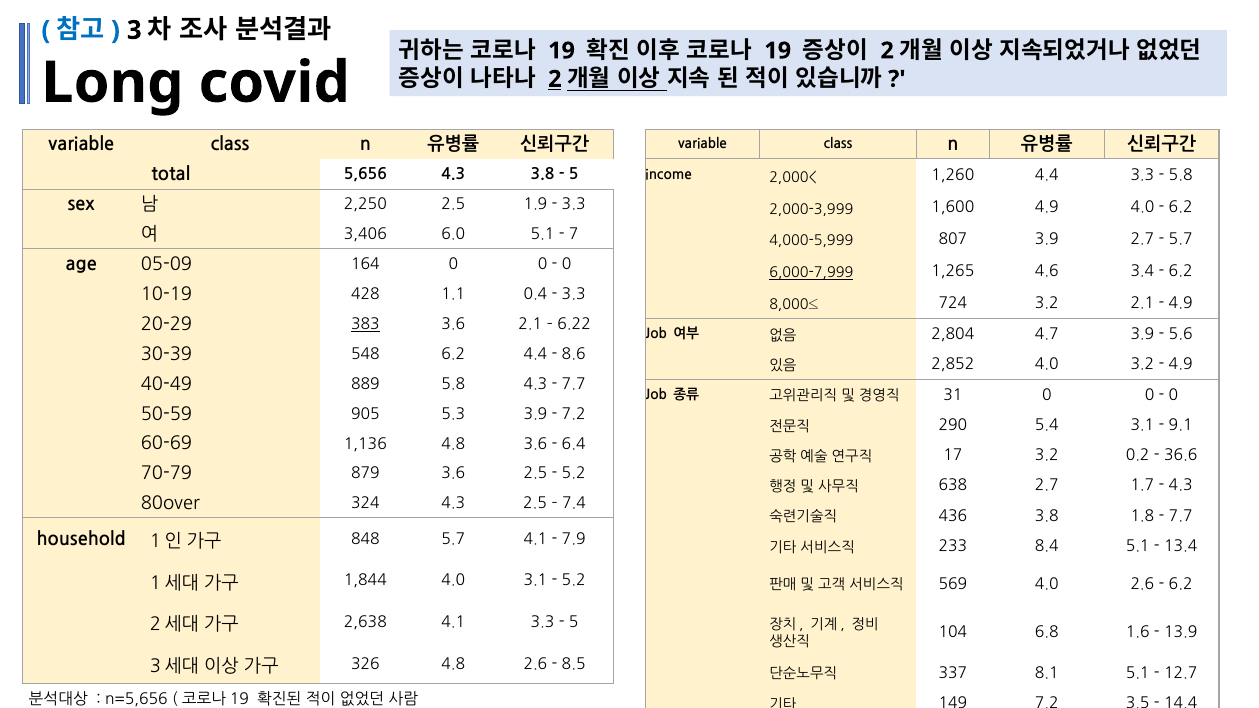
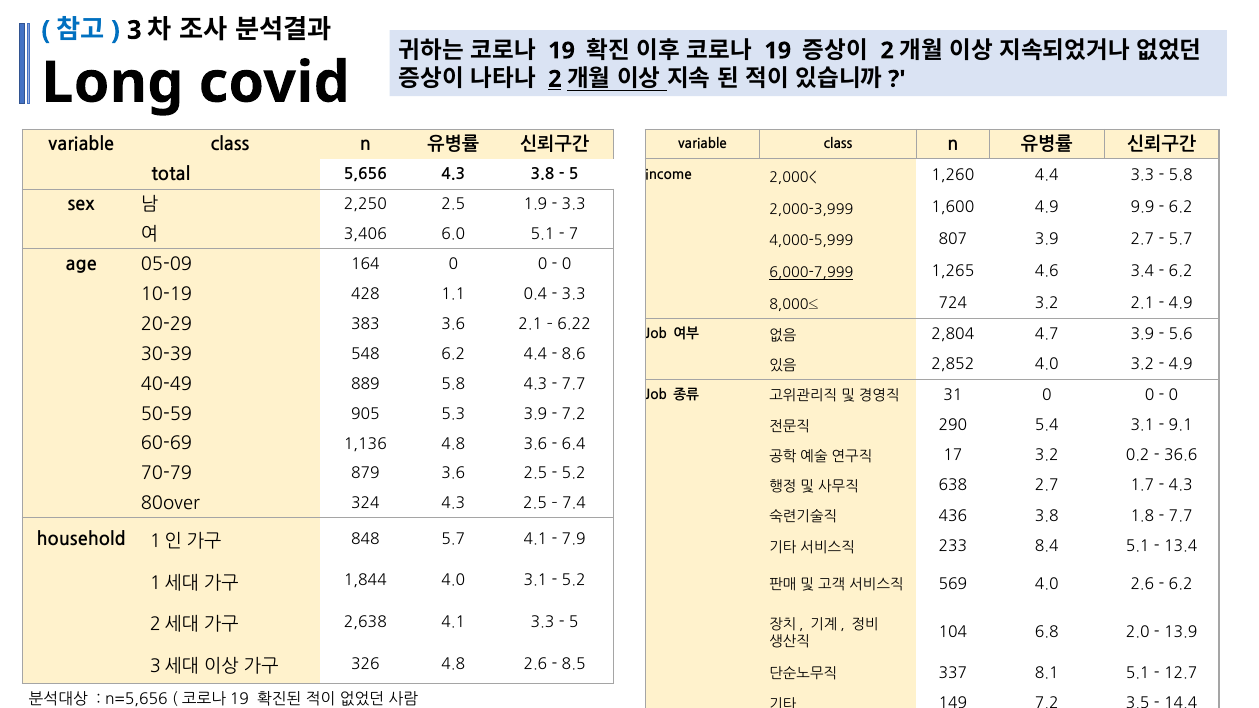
4.9 4.0: 4.0 -> 9.9 (1142, 207)
383 underline: present -> none (365, 324)
1.6: 1.6 -> 2.0 (1138, 632)
